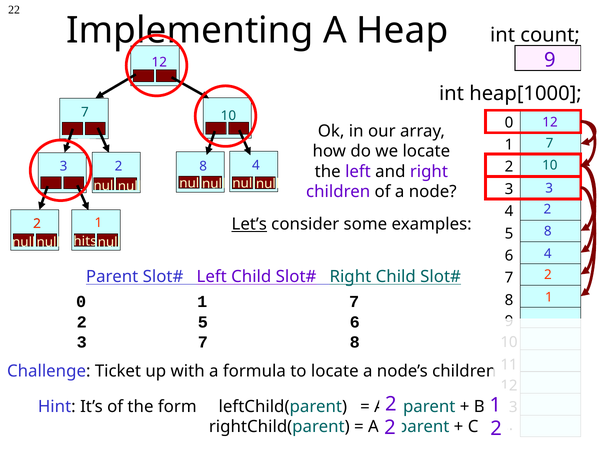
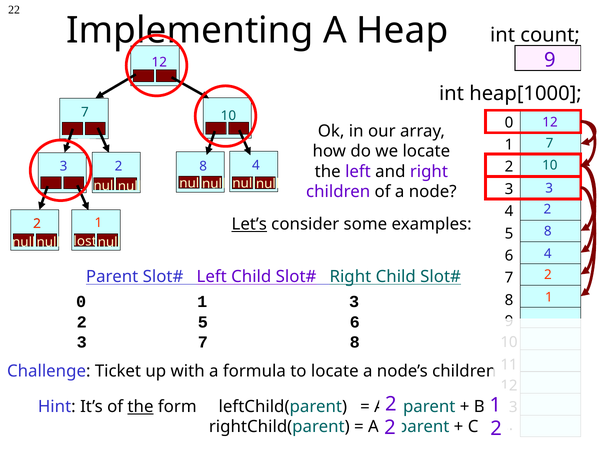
hits: hits -> lost (85, 242)
0 1 7: 7 -> 3 (354, 302)
the underline: none -> present (140, 407)
